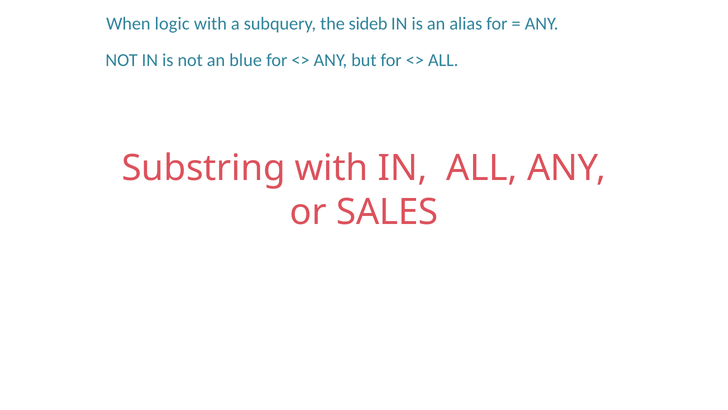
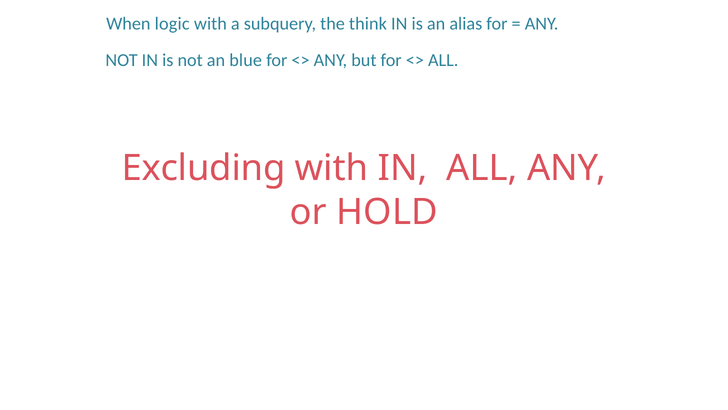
sideb: sideb -> think (368, 24)
Substring: Substring -> Excluding (204, 168)
SALES: SALES -> HOLD (387, 212)
